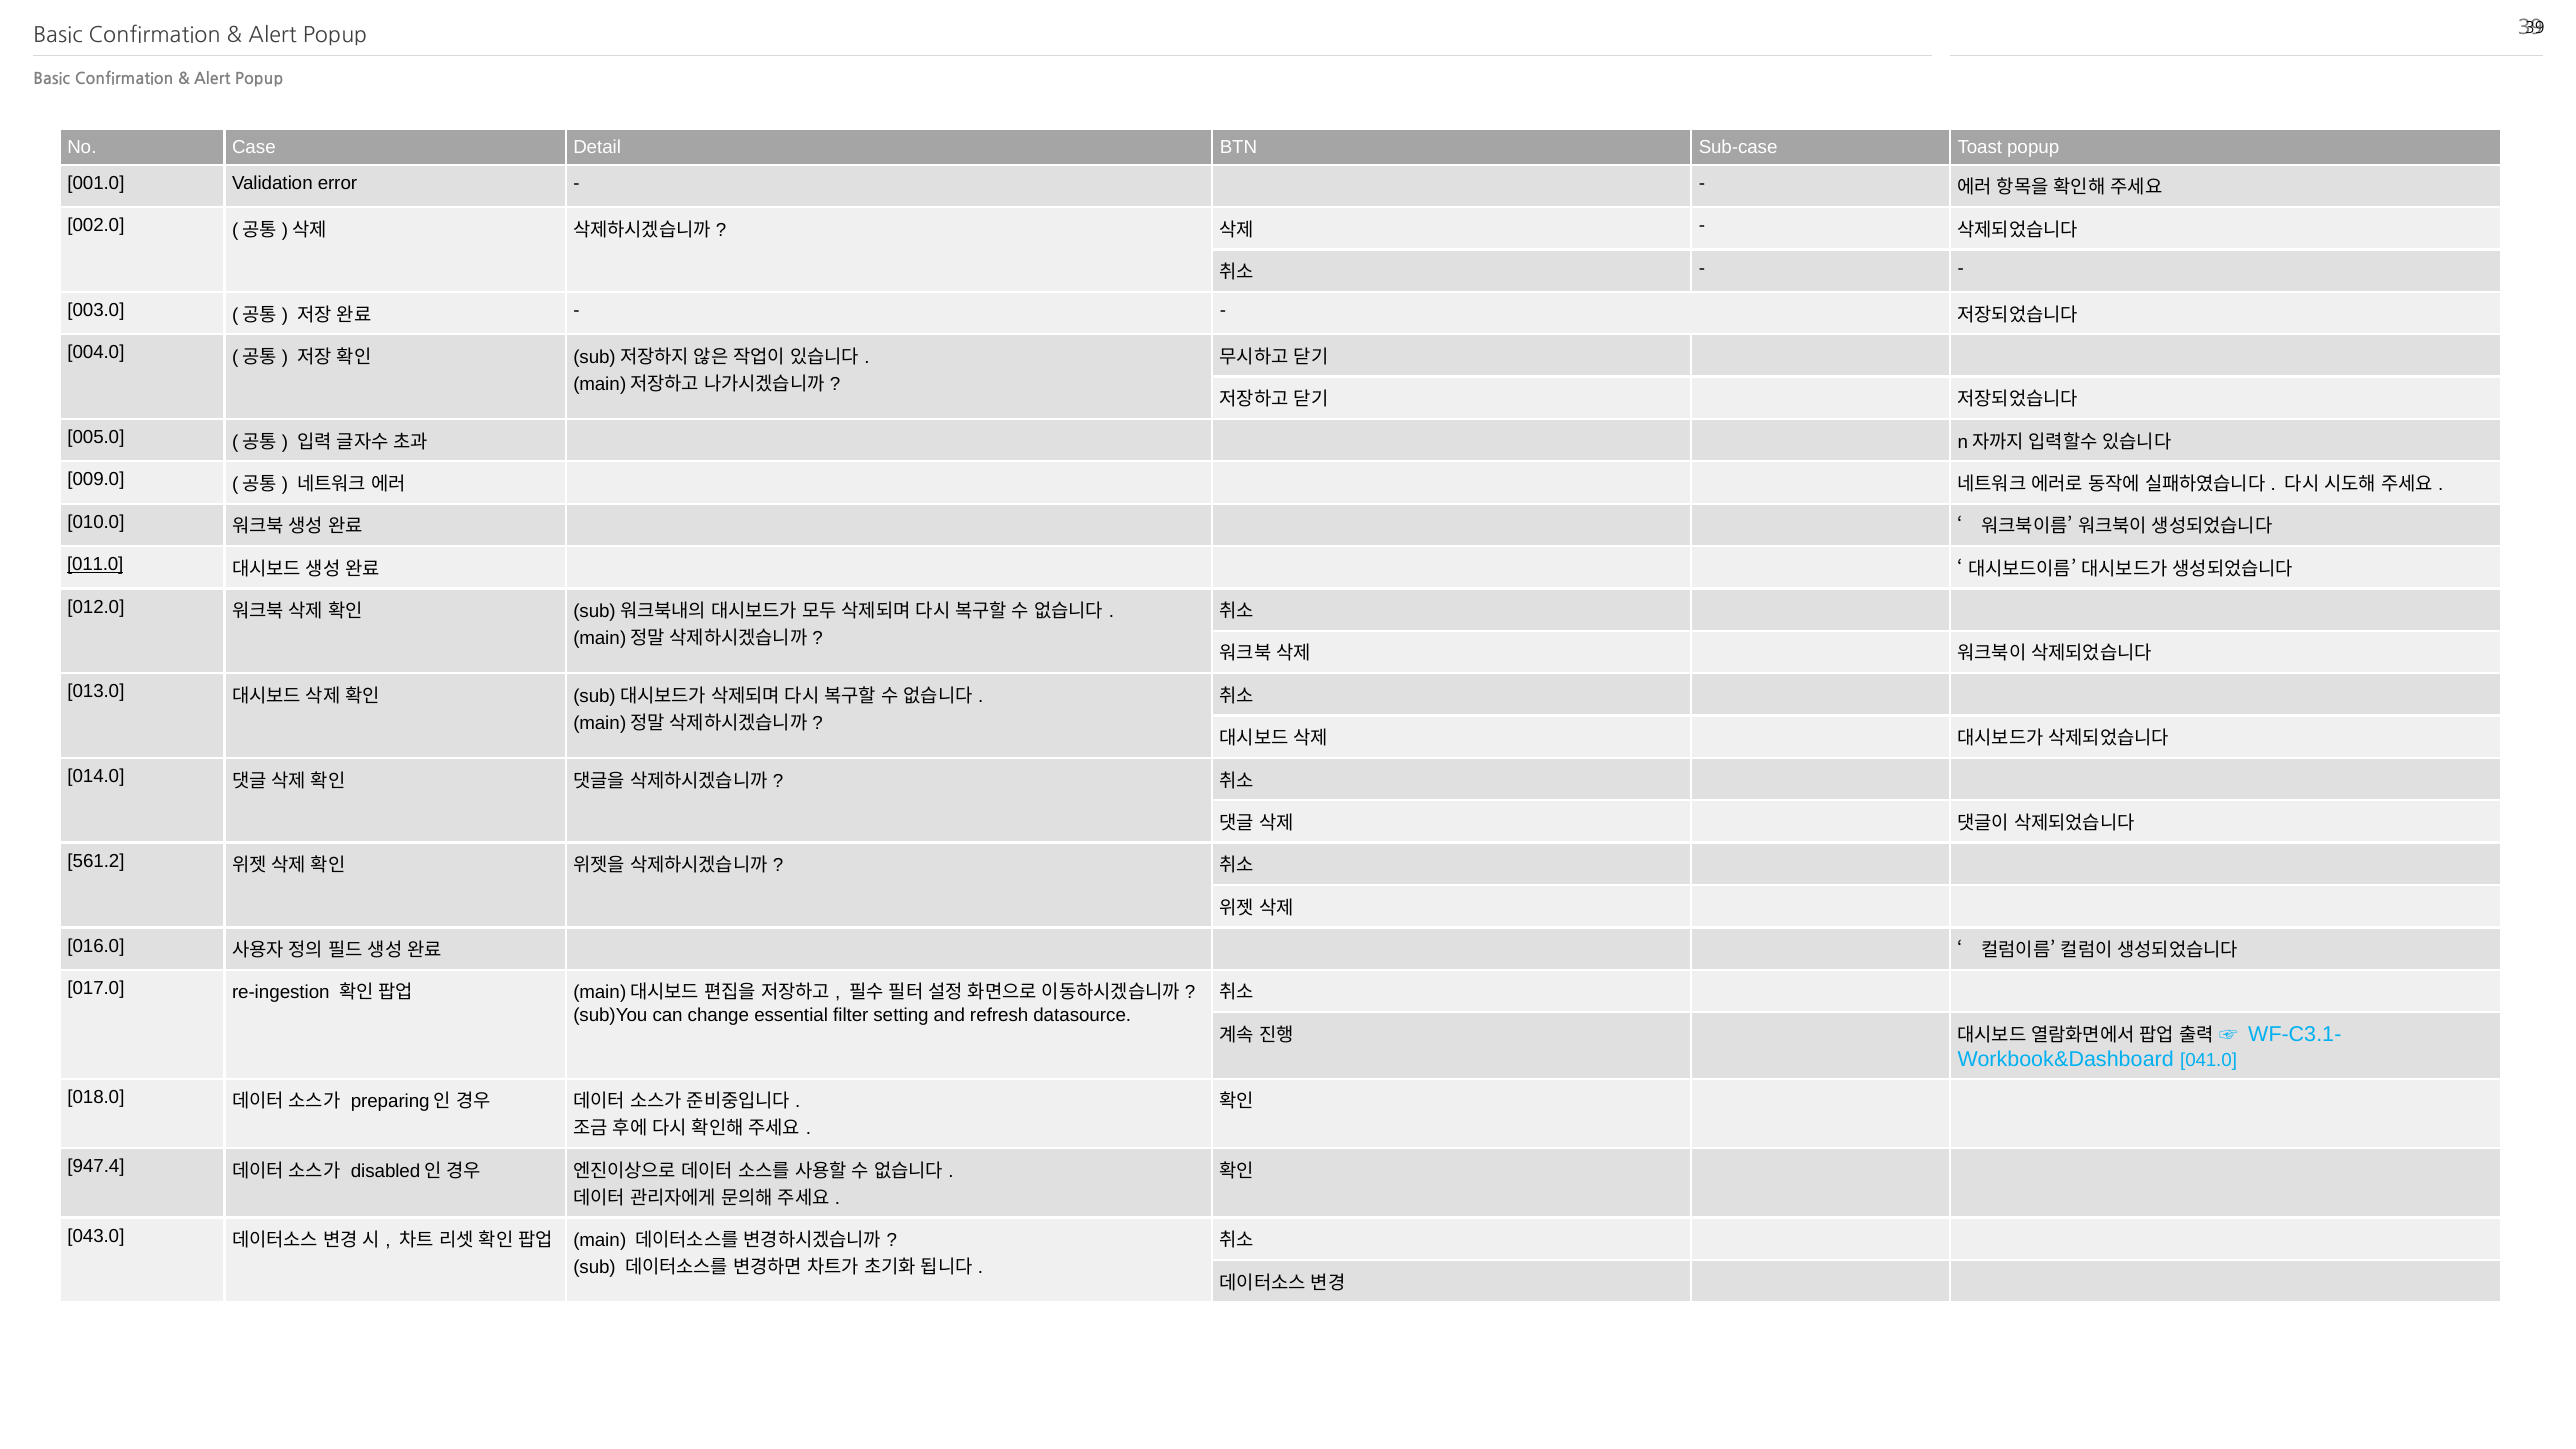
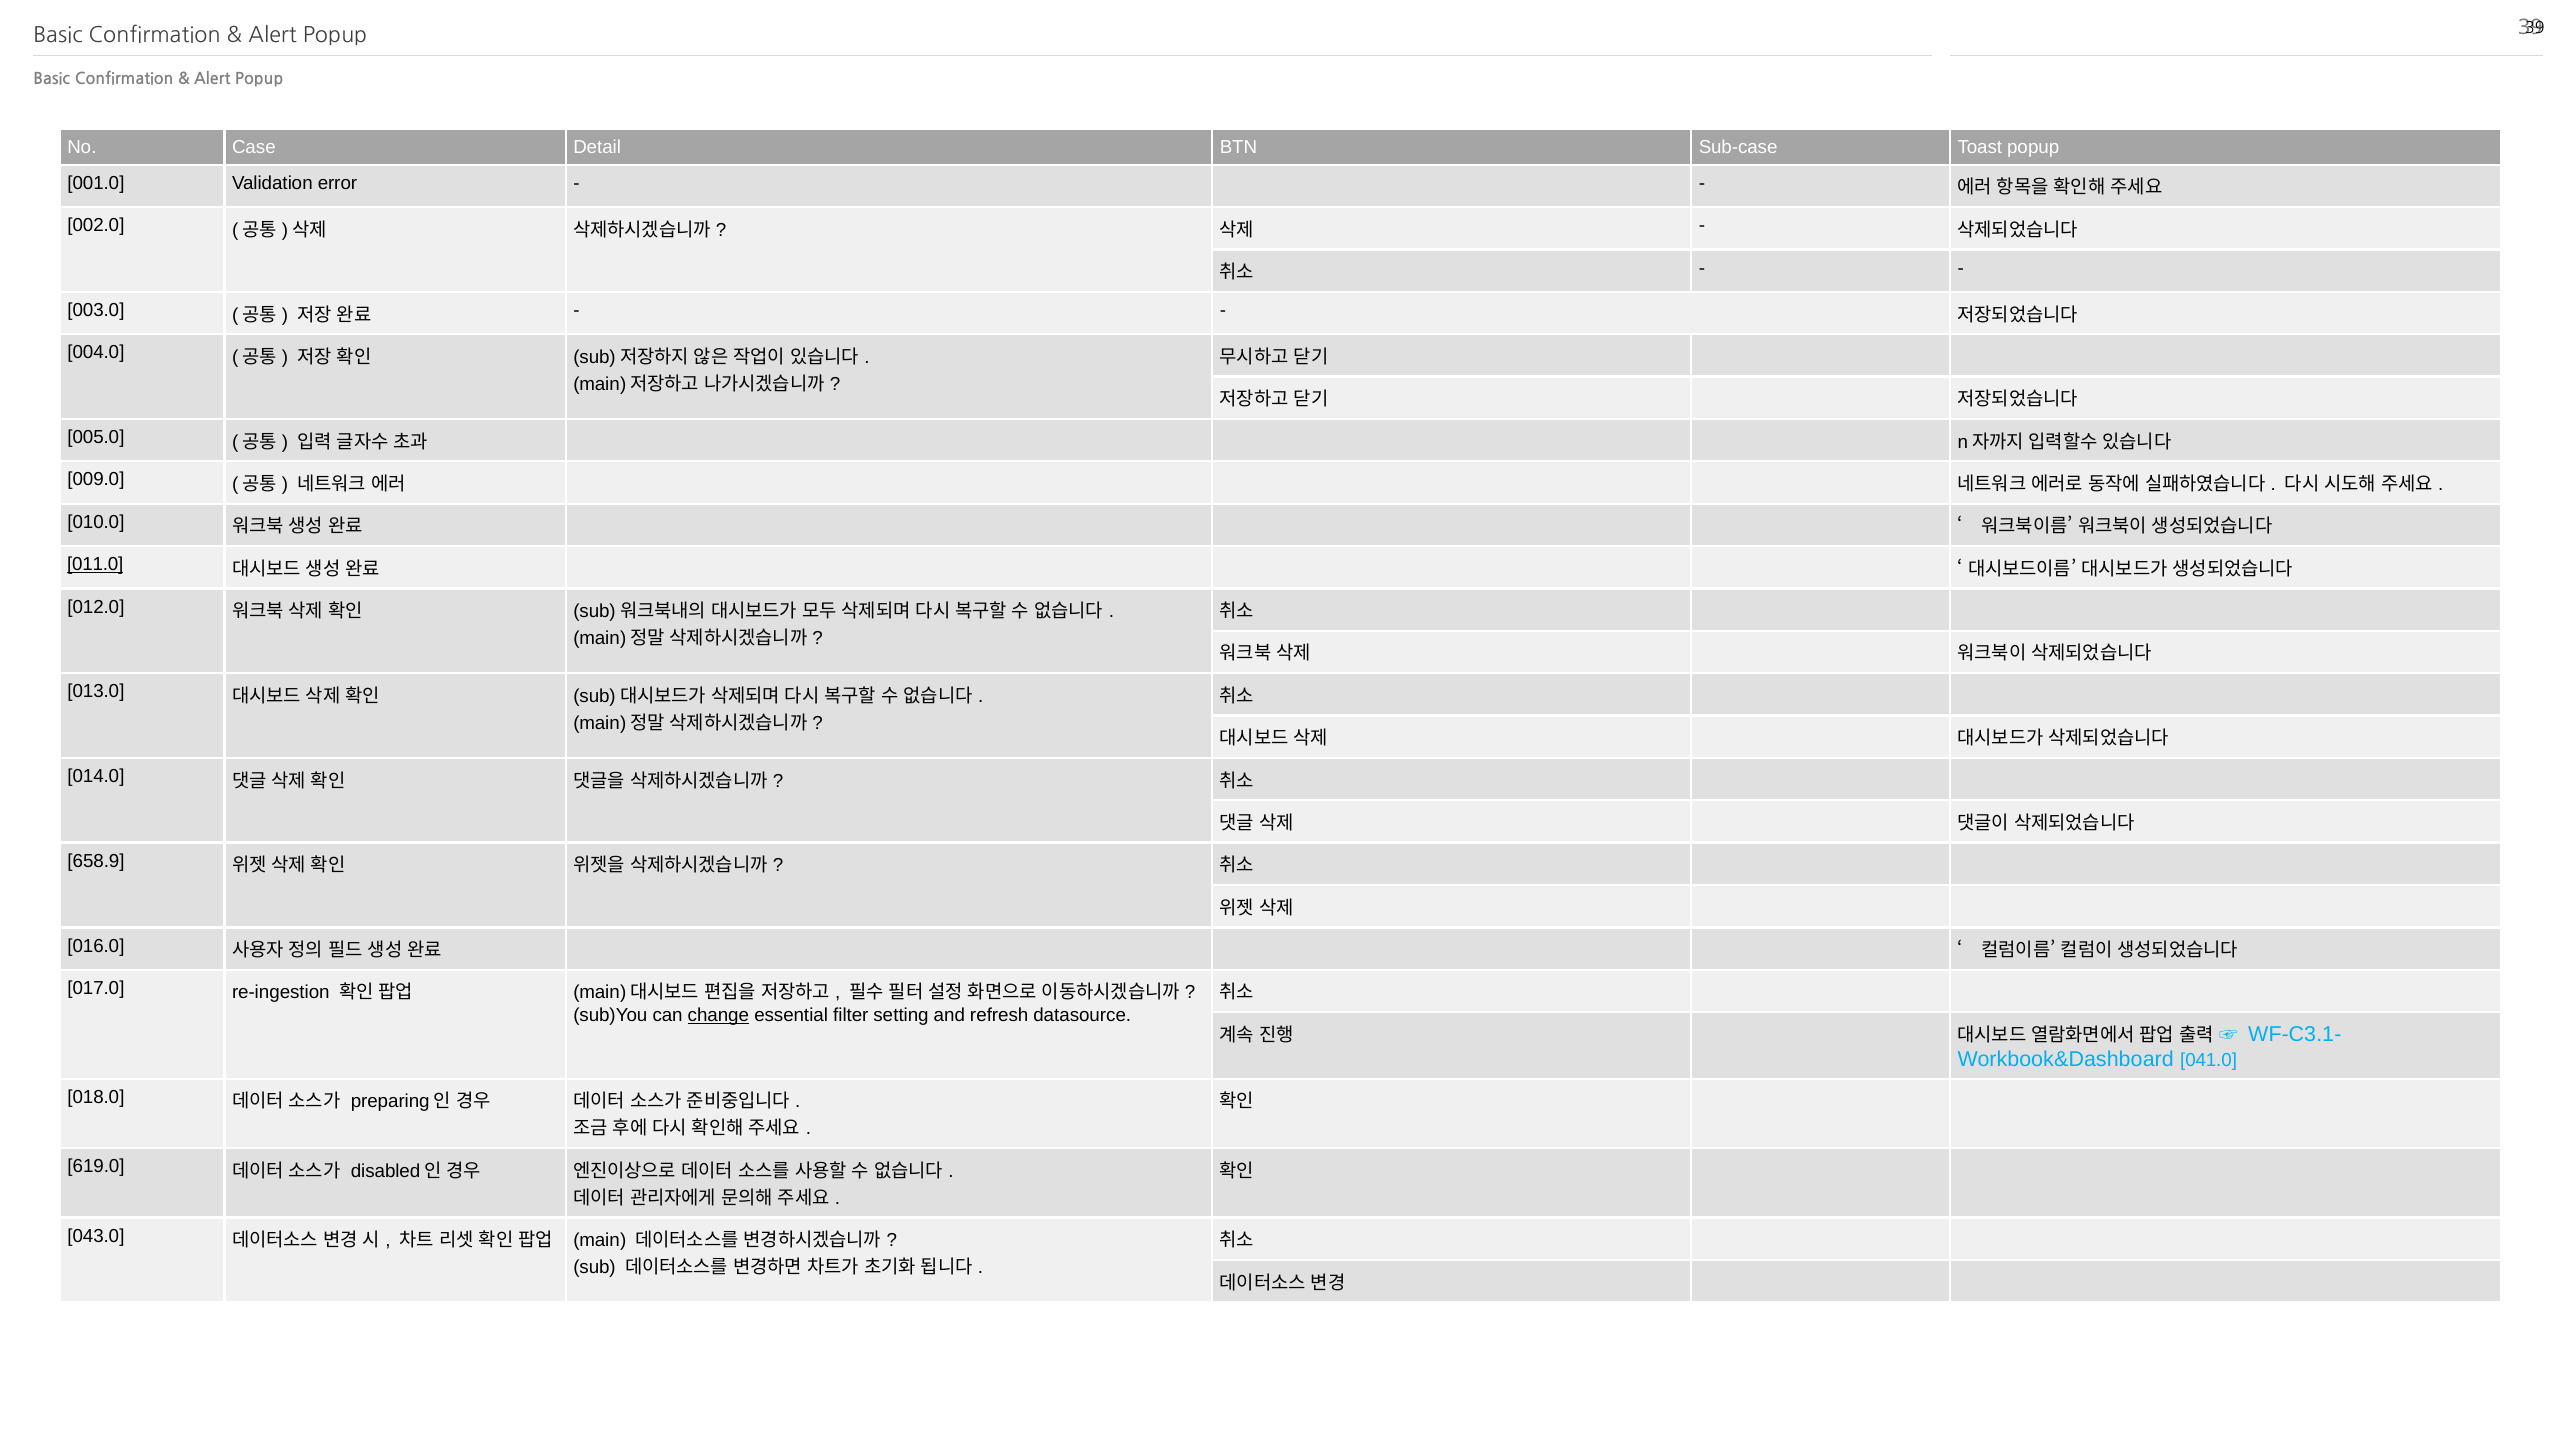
561.2: 561.2 -> 658.9 (96, 861)
change underline: none -> present (718, 1015)
947.4: 947.4 -> 619.0 (96, 1167)
